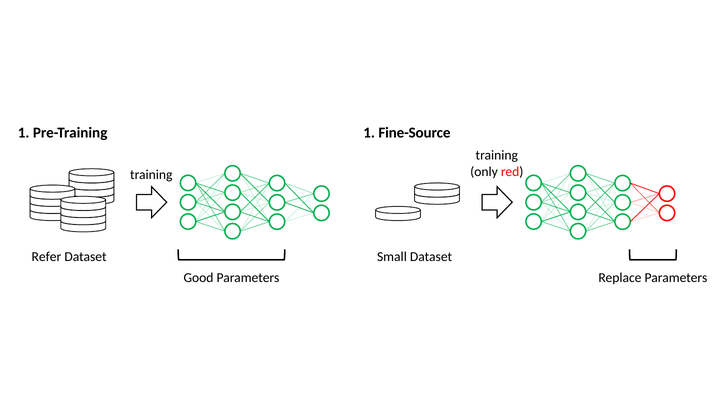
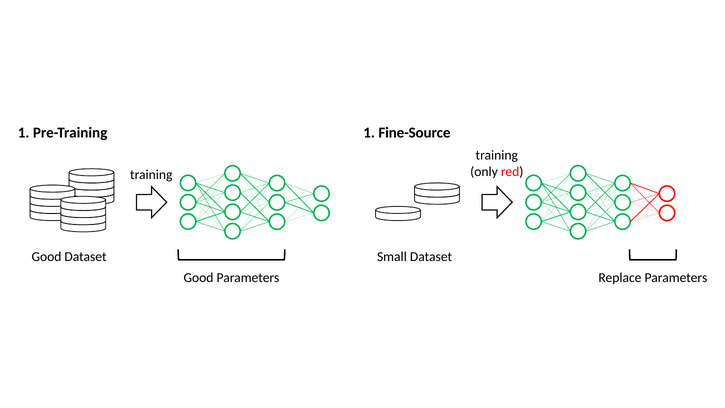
Refer: Refer -> Good (46, 256)
